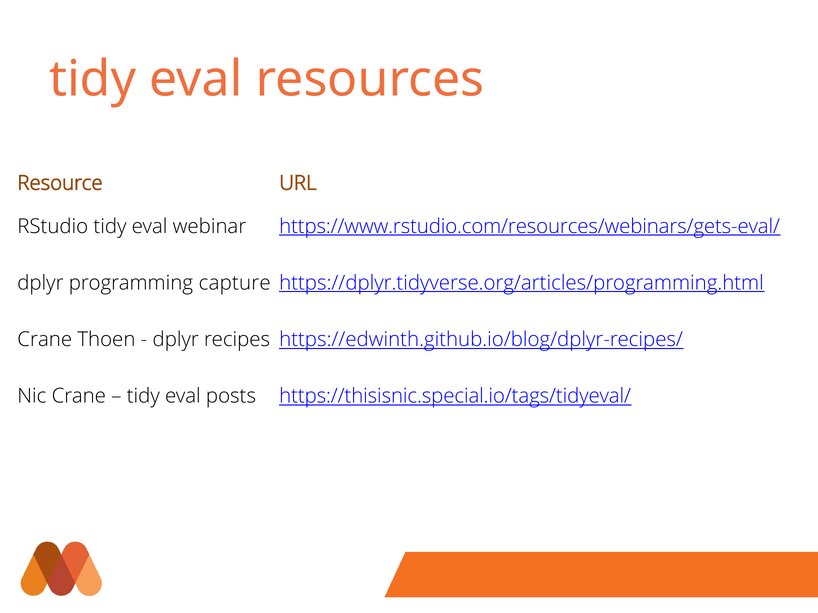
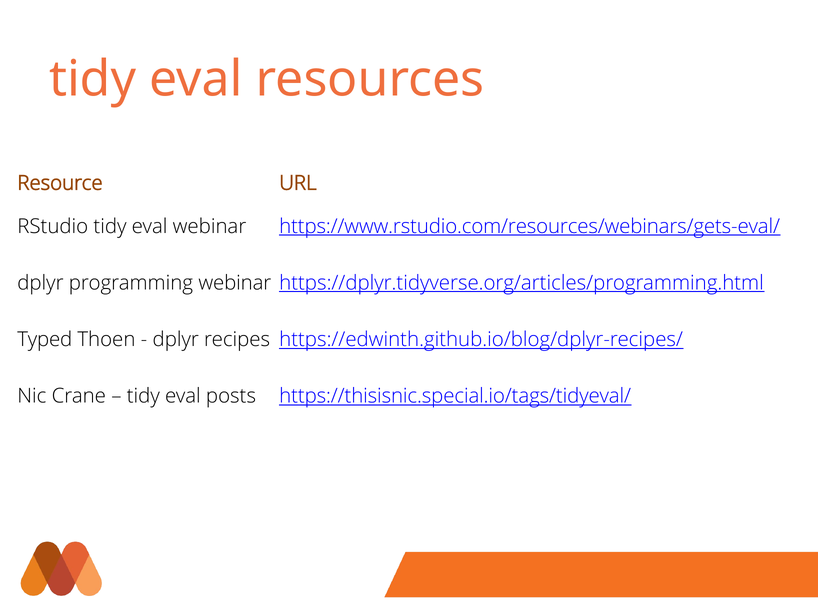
programming capture: capture -> webinar (235, 283)
Crane: Crane -> Typed (45, 340)
